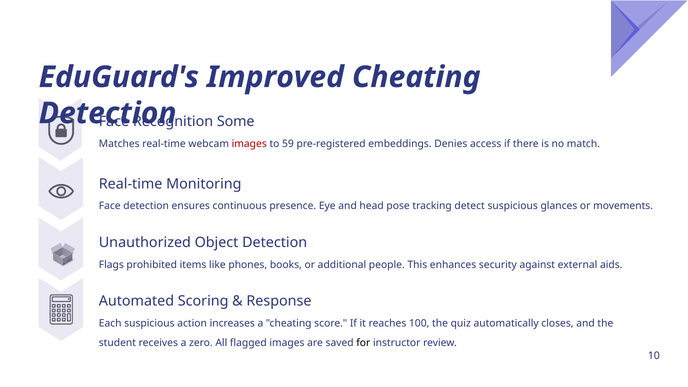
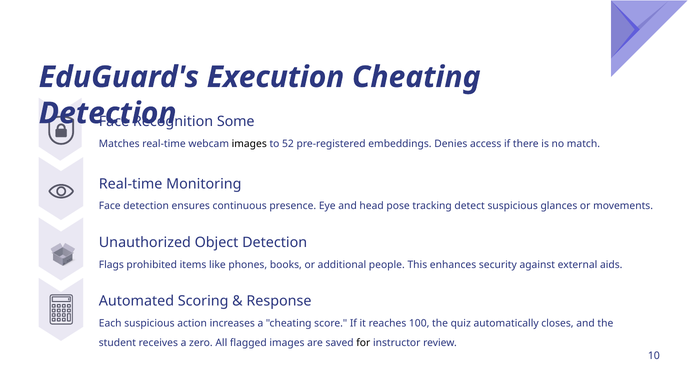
Improved: Improved -> Execution (276, 77)
images colour: red -> black (249, 144)
59: 59 -> 52 (288, 144)
